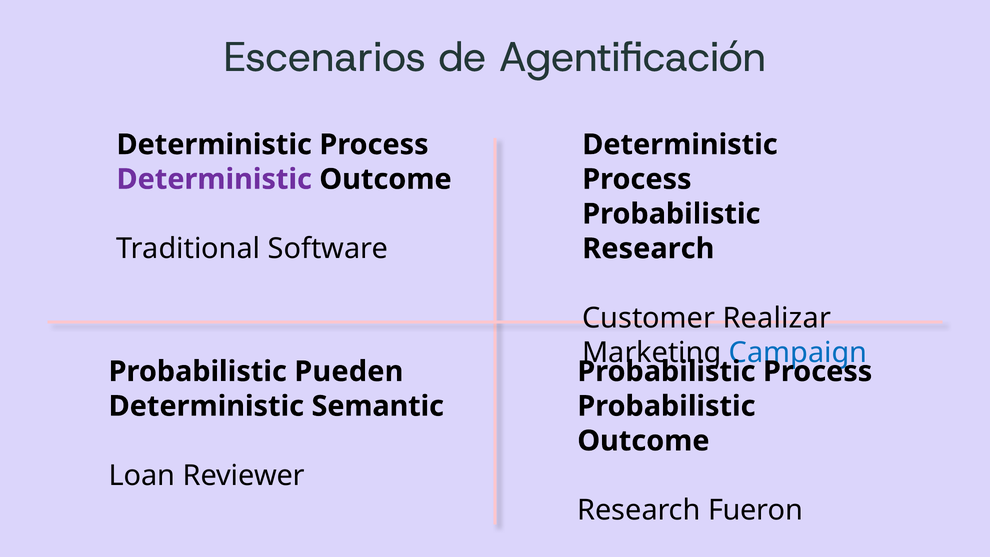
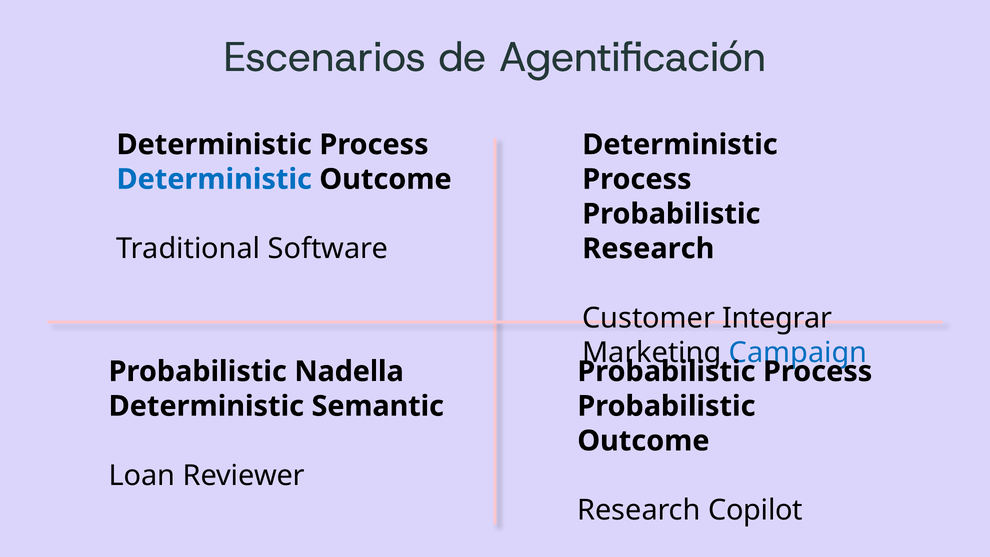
Deterministic colour: purple -> blue (214, 179)
Realizar: Realizar -> Integrar (777, 318)
Pueden: Pueden -> Nadella (349, 371)
Fueron: Fueron -> Copilot (756, 510)
